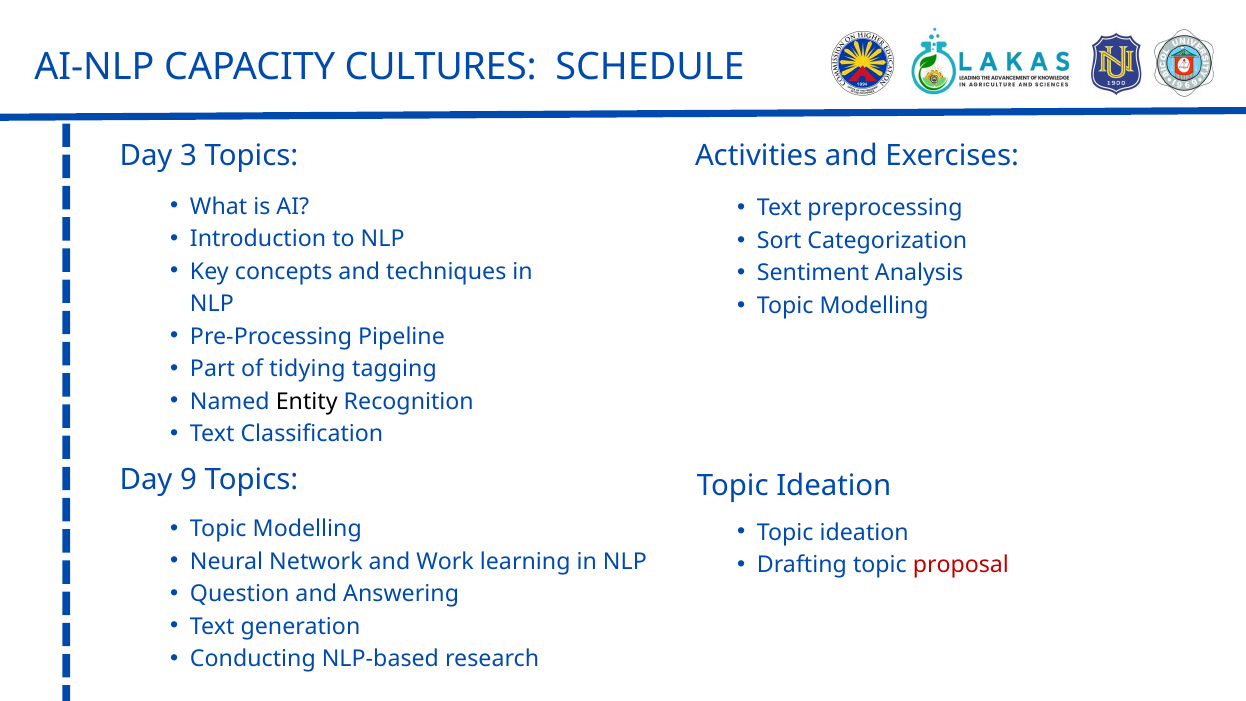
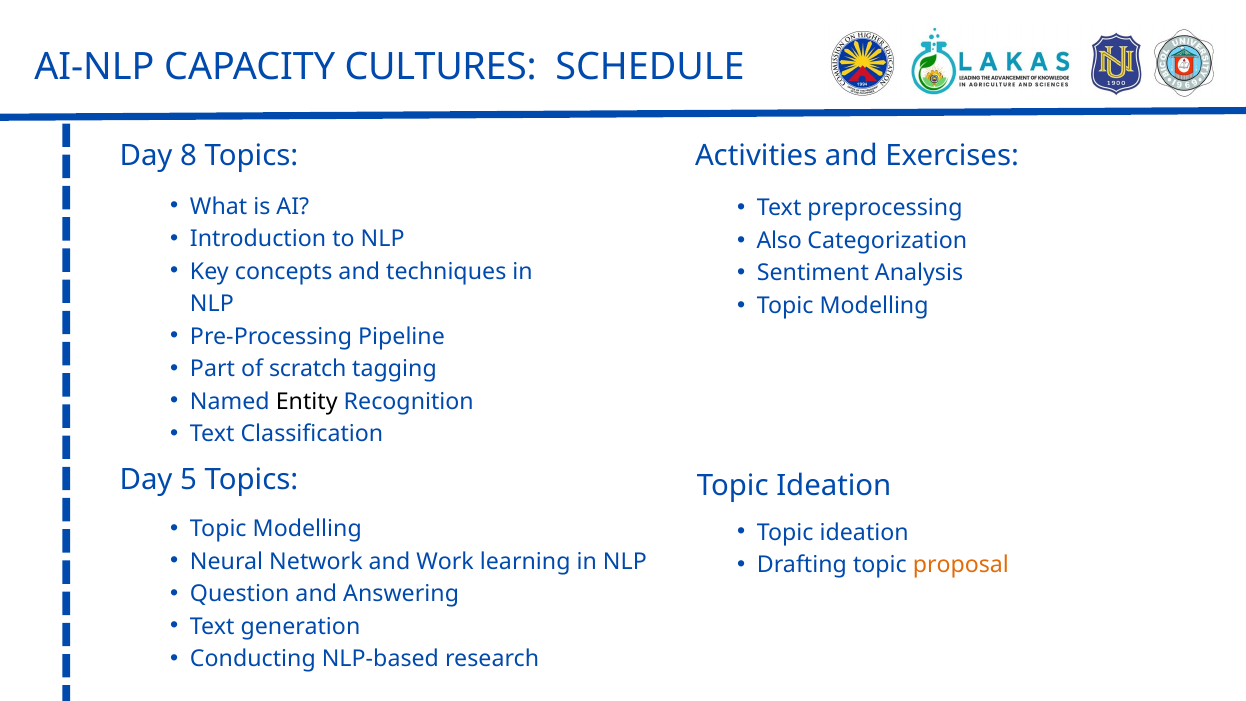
3: 3 -> 8 (189, 155)
Sort: Sort -> Also (779, 241)
tidying: tidying -> scratch (308, 369)
9: 9 -> 5 (189, 480)
proposal colour: red -> orange (961, 565)
